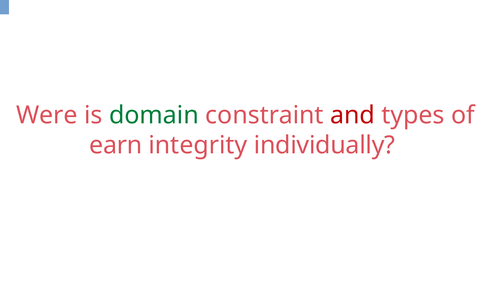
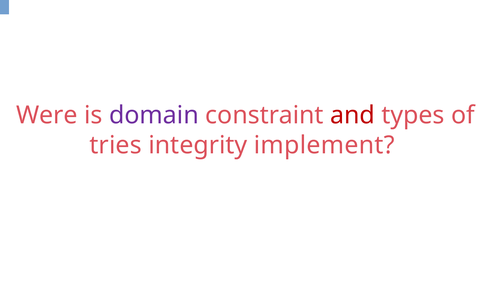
domain colour: green -> purple (154, 115)
earn: earn -> tries (116, 145)
individually: individually -> implement (324, 145)
